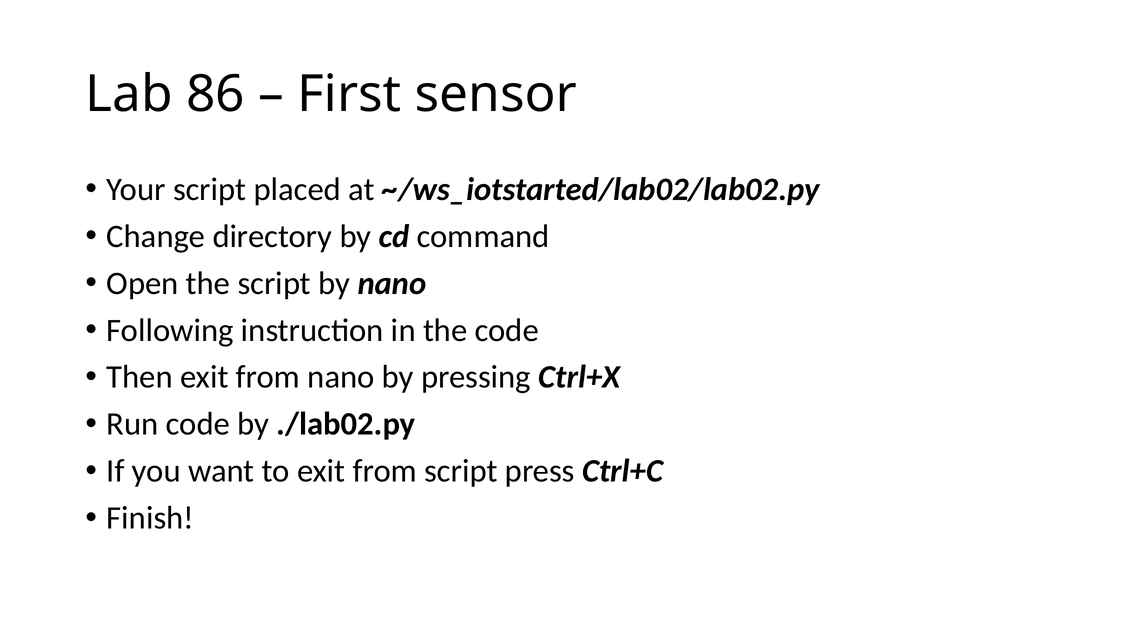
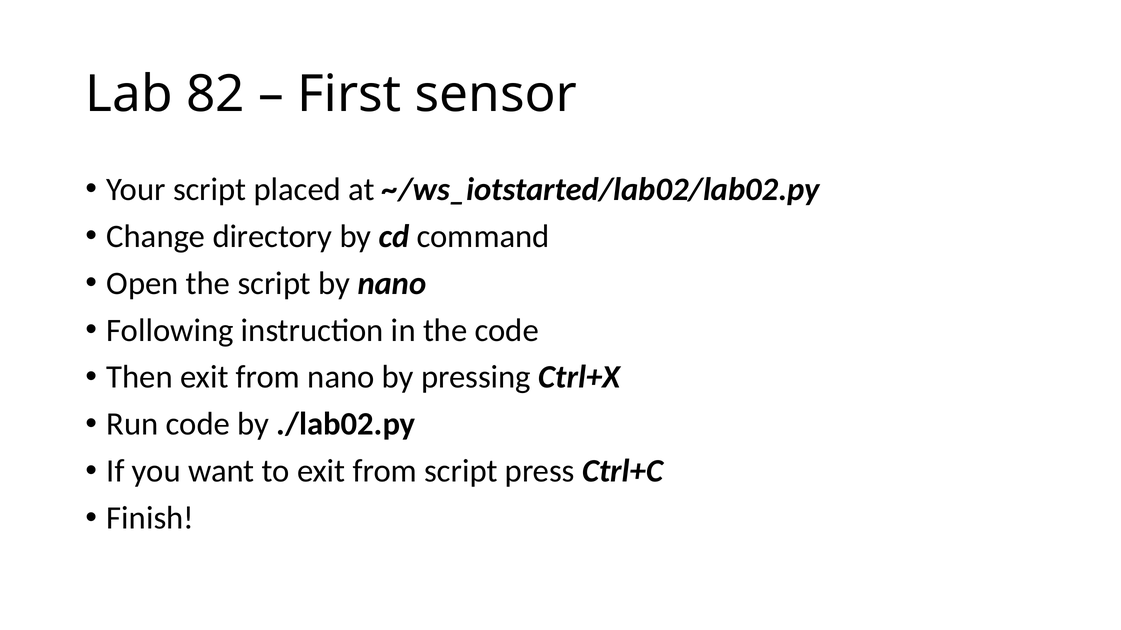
86: 86 -> 82 (215, 94)
